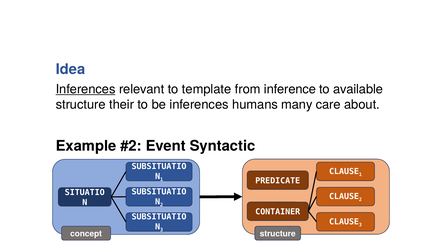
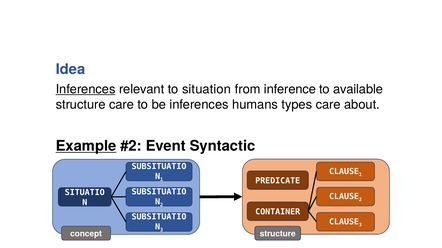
template: template -> situation (207, 89)
structure their: their -> care (122, 105)
many: many -> types (297, 105)
Example underline: none -> present (86, 146)
